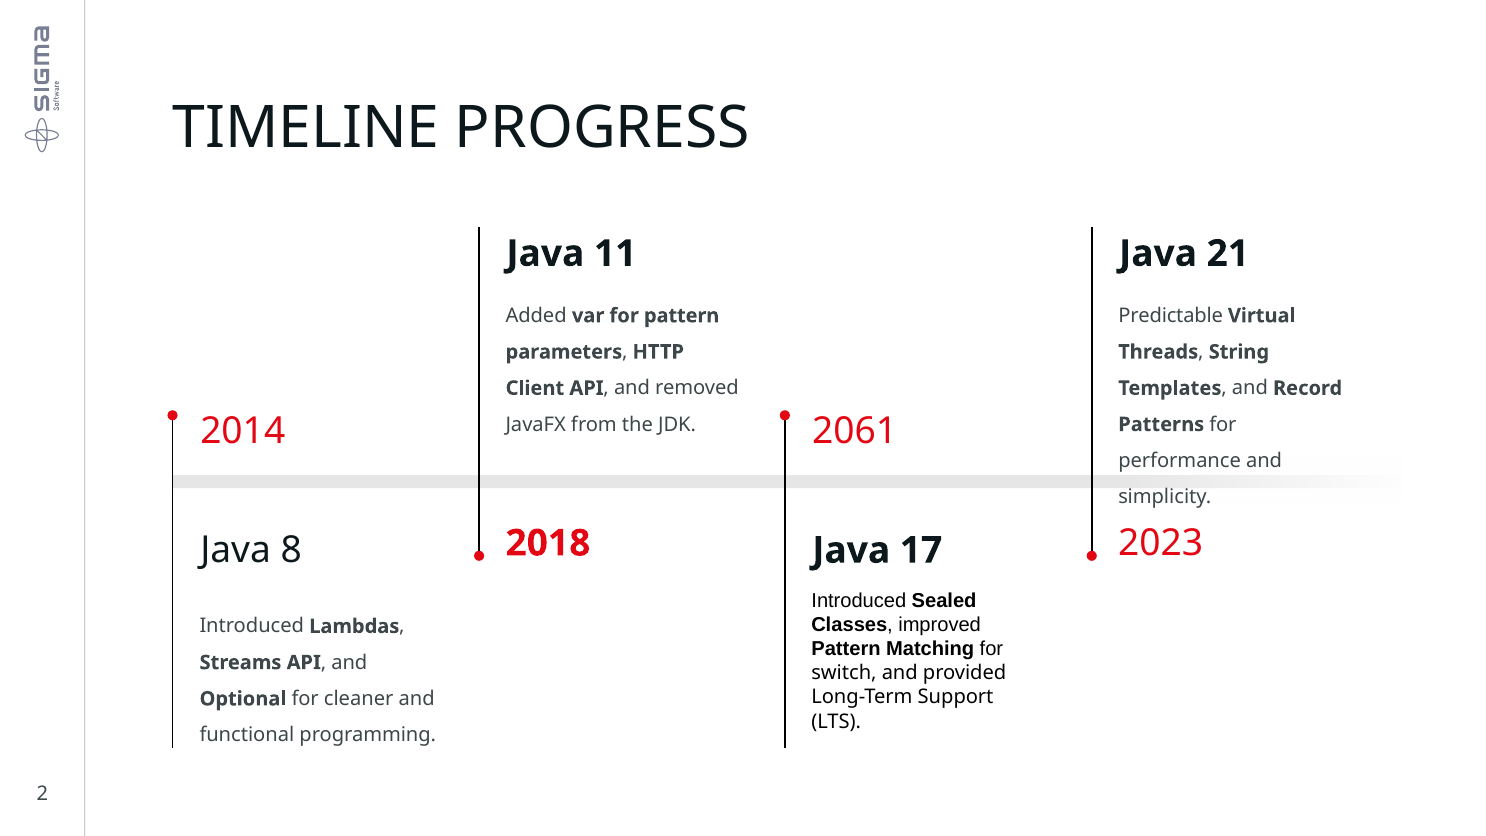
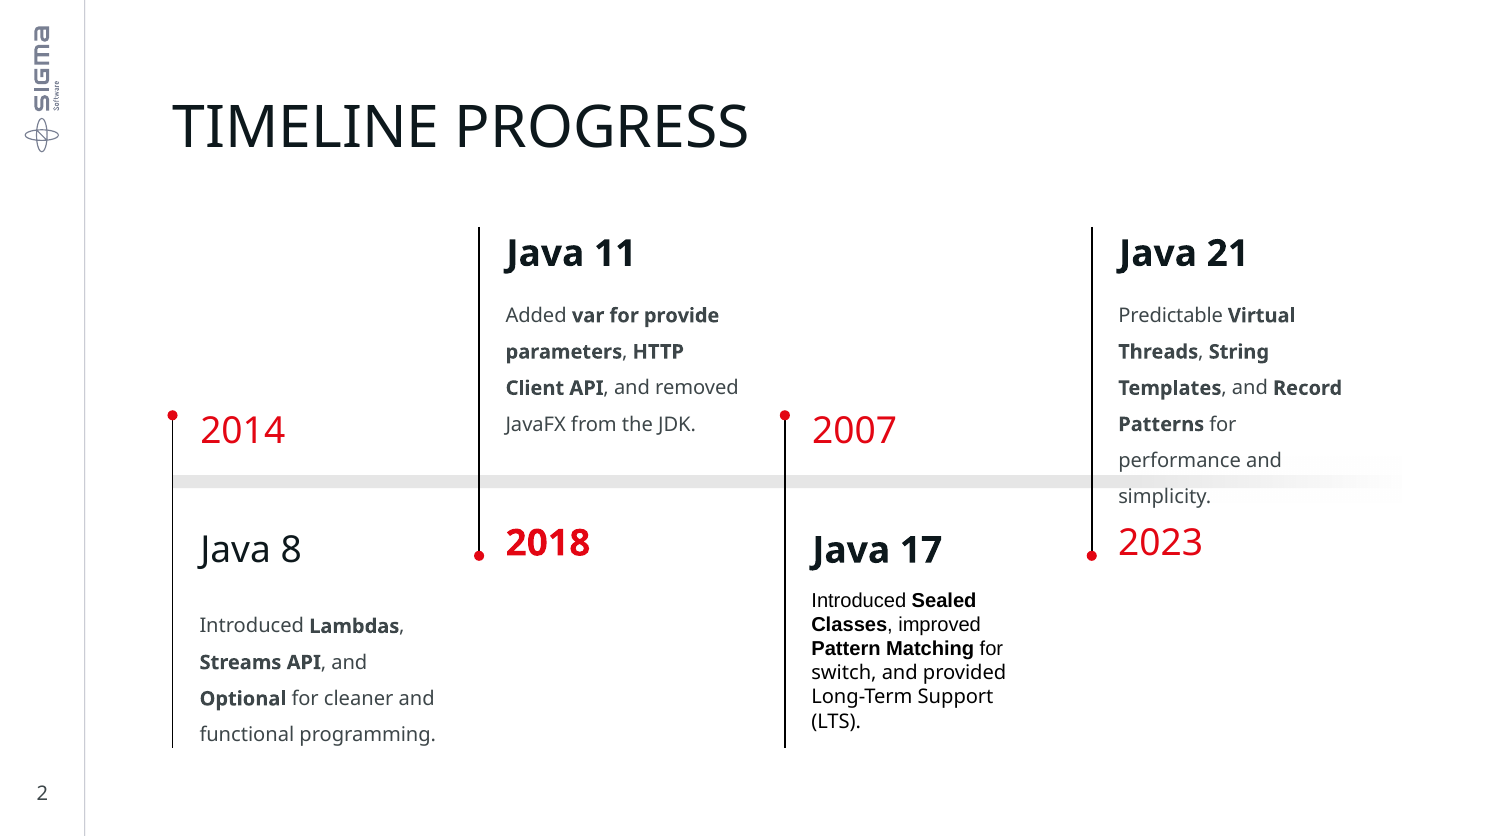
for pattern: pattern -> provide (682, 316)
2061: 2061 -> 2007 (855, 431)
